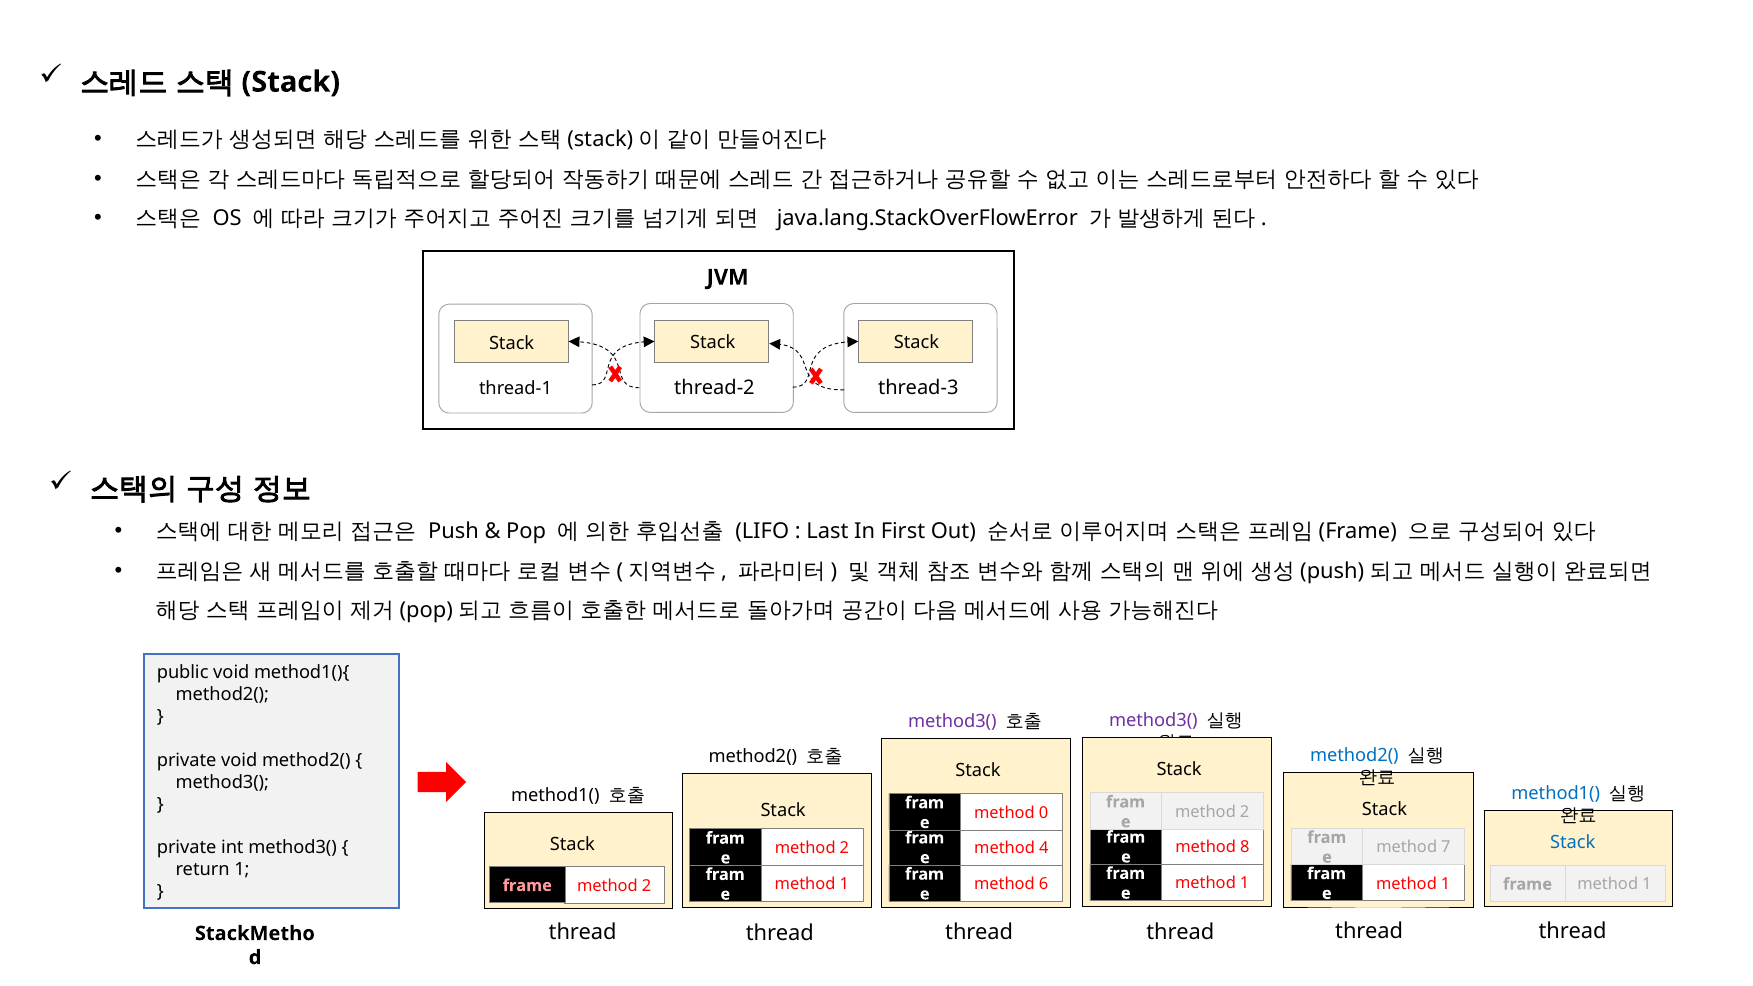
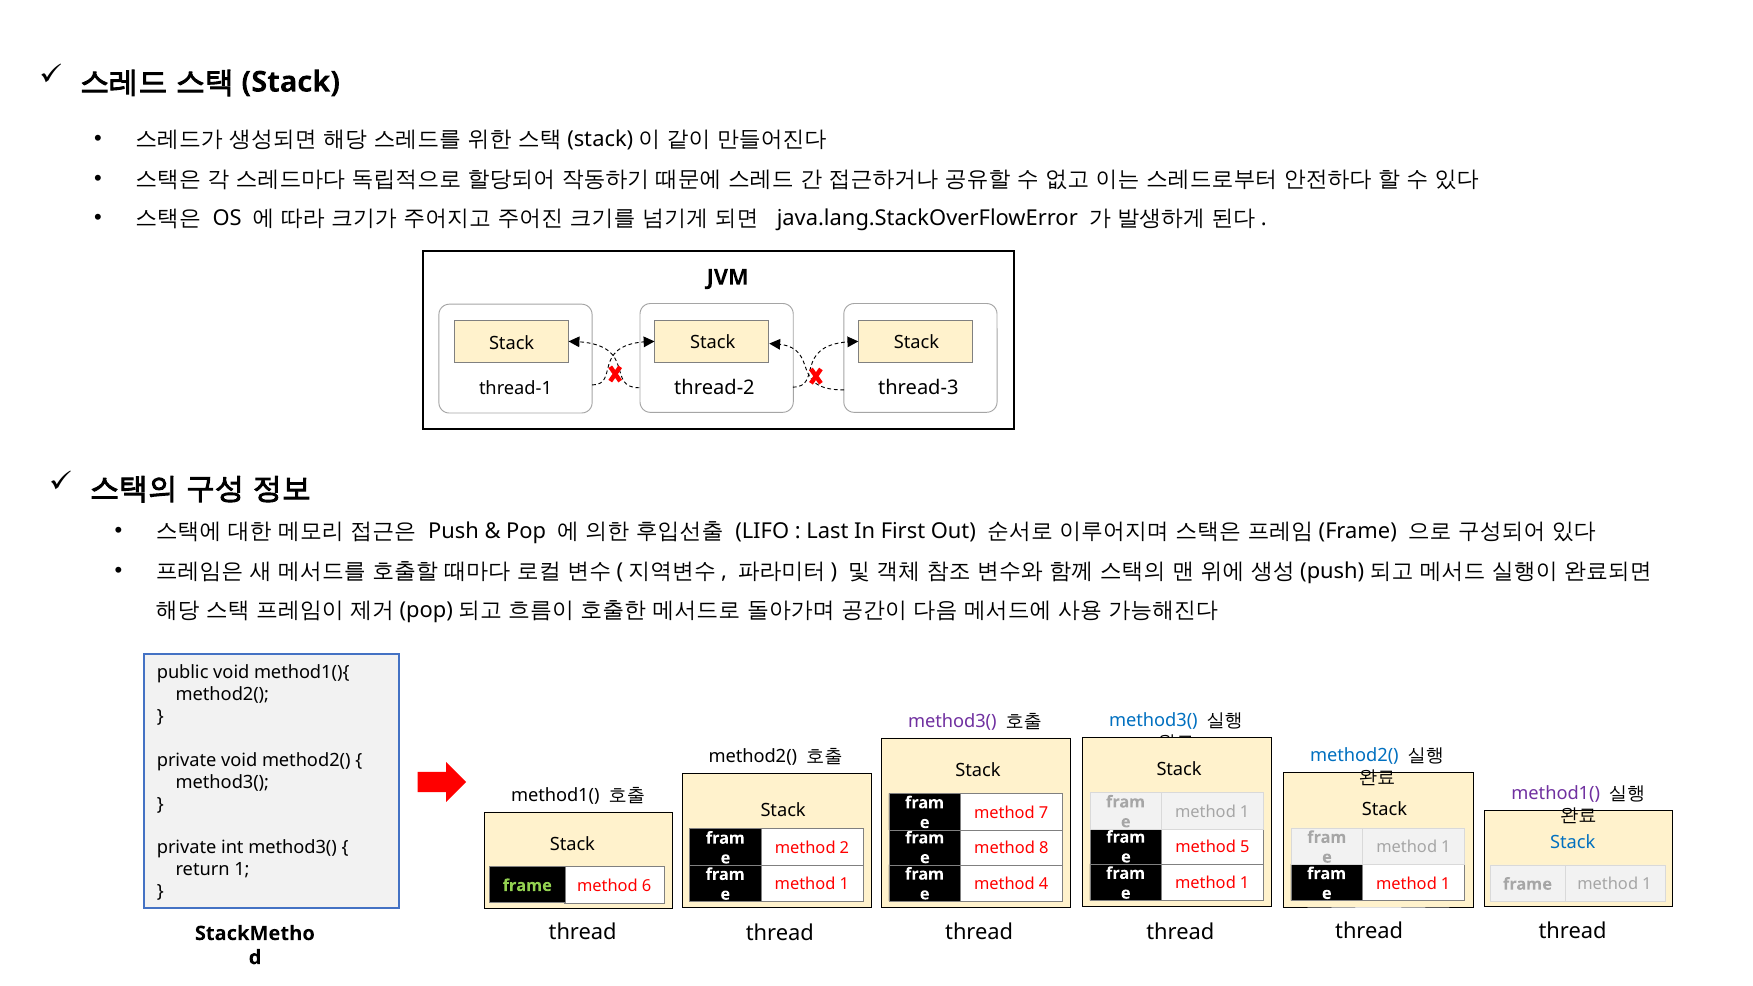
method3( colour: purple -> blue (1153, 721)
method1( colour: blue -> purple (1556, 794)
2: 2 -> 1 (1245, 812)
0: 0 -> 7 (1044, 813)
8: 8 -> 5 (1245, 847)
7: 7 -> 1 (1446, 847)
4: 4 -> 8 (1044, 848)
6: 6 -> 4 (1044, 884)
2: 2 -> 6 (647, 886)
frame colour: pink -> light green (527, 886)
